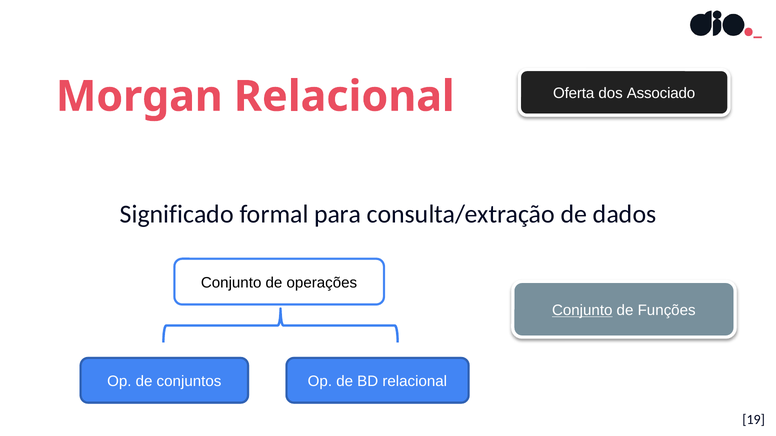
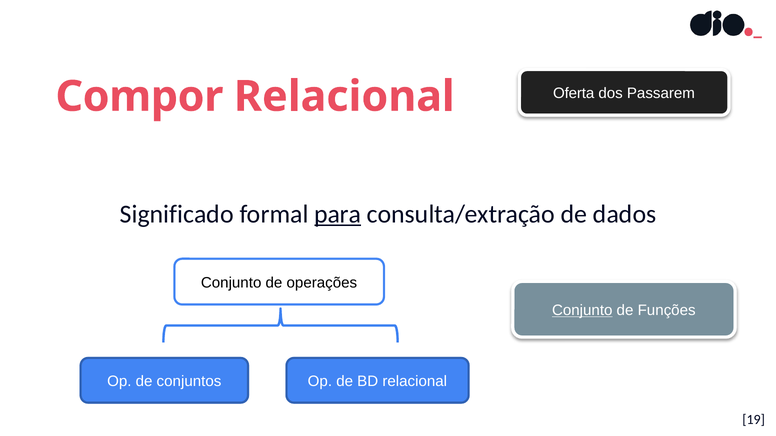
Associado: Associado -> Passarem (661, 94)
Morgan: Morgan -> Compor (139, 97)
para underline: none -> present (338, 214)
